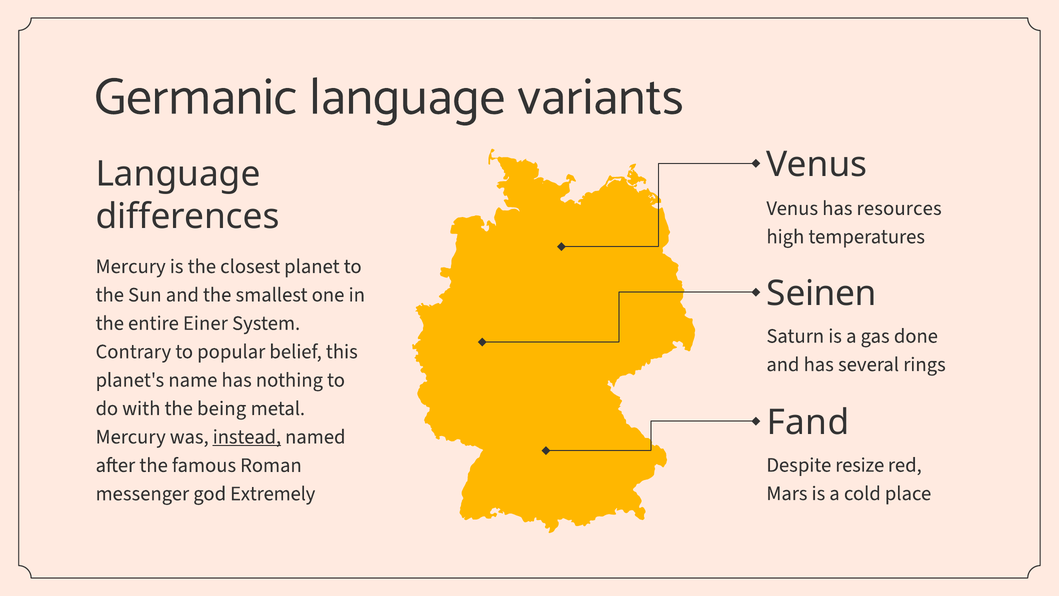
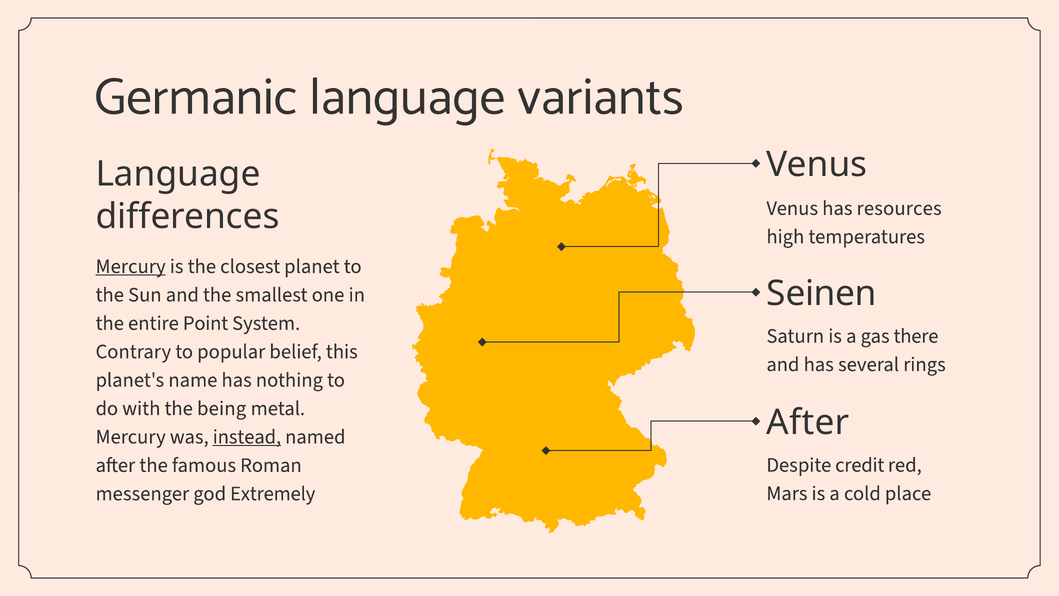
Mercury underline: none -> present (131, 266)
Einer: Einer -> Point (206, 323)
done: done -> there (916, 336)
Fand: Fand -> After (808, 422)
resize: resize -> credit (860, 465)
